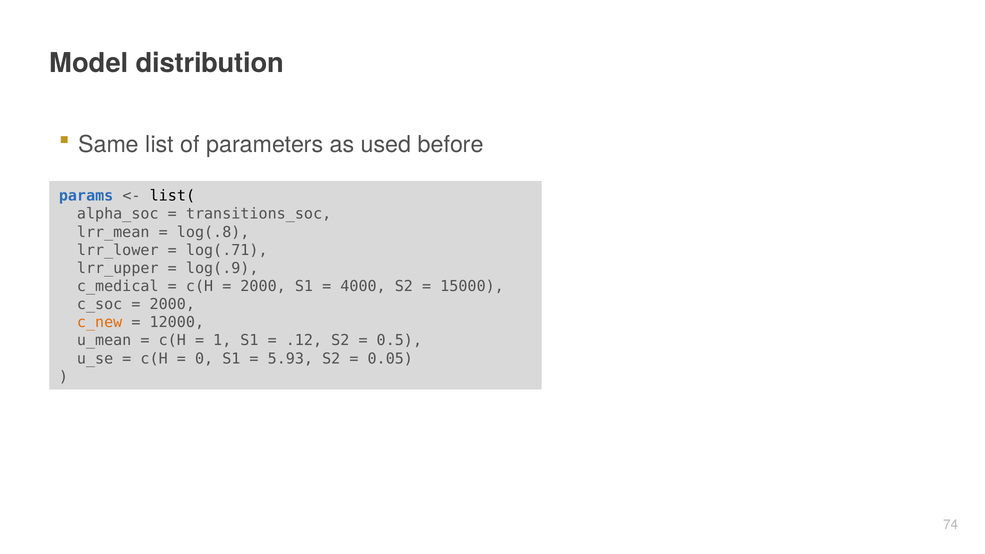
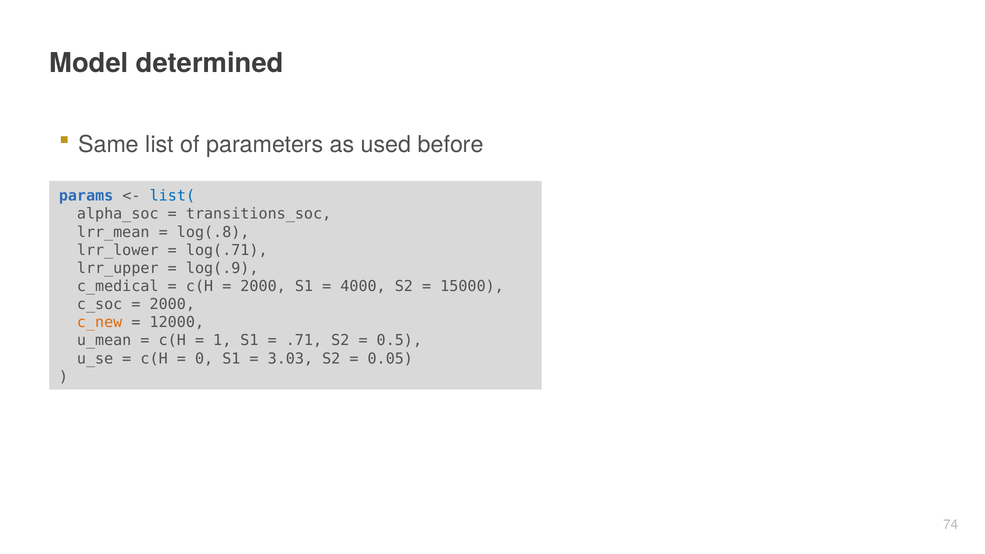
distribution: distribution -> determined (210, 63)
list( colour: black -> blue (172, 196)
.12: .12 -> .71 (304, 341)
5.93: 5.93 -> 3.03 (290, 359)
